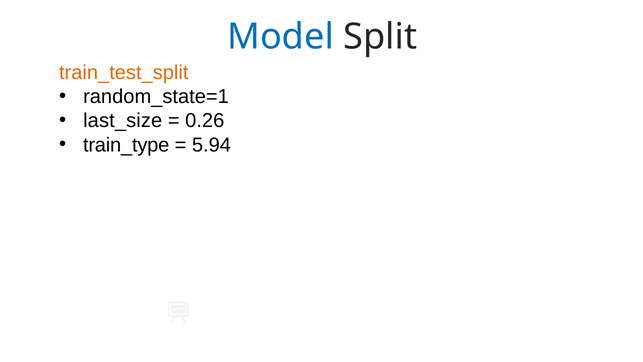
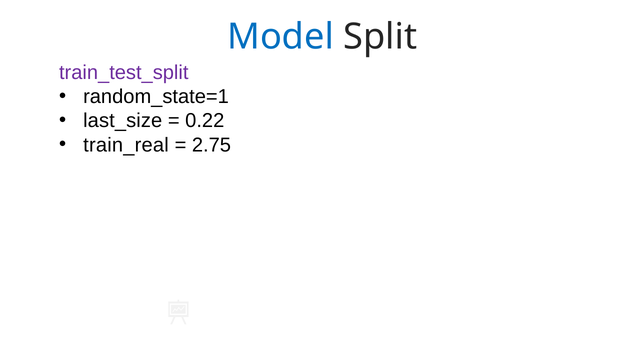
train_test_split colour: orange -> purple (124, 72)
0.26: 0.26 -> 0.22 (205, 121)
train_type: train_type -> train_real (126, 145)
5.94: 5.94 -> 2.75 (211, 145)
